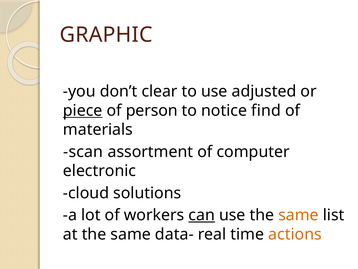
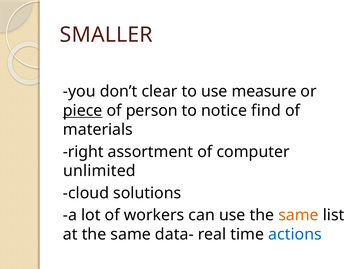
GRAPHIC: GRAPHIC -> SMALLER (106, 35)
adjusted: adjusted -> measure (264, 91)
scan: scan -> right (83, 151)
electronic: electronic -> unlimited (99, 171)
can underline: present -> none (202, 215)
actions colour: orange -> blue (295, 234)
